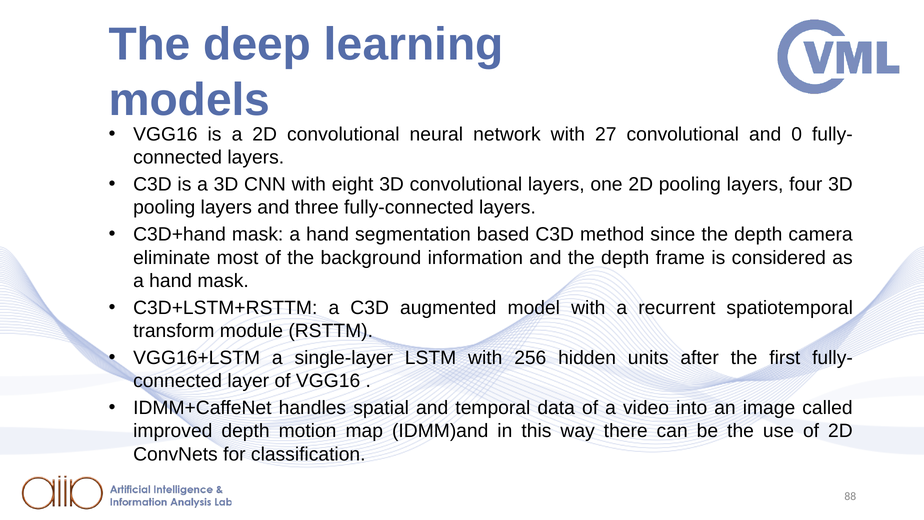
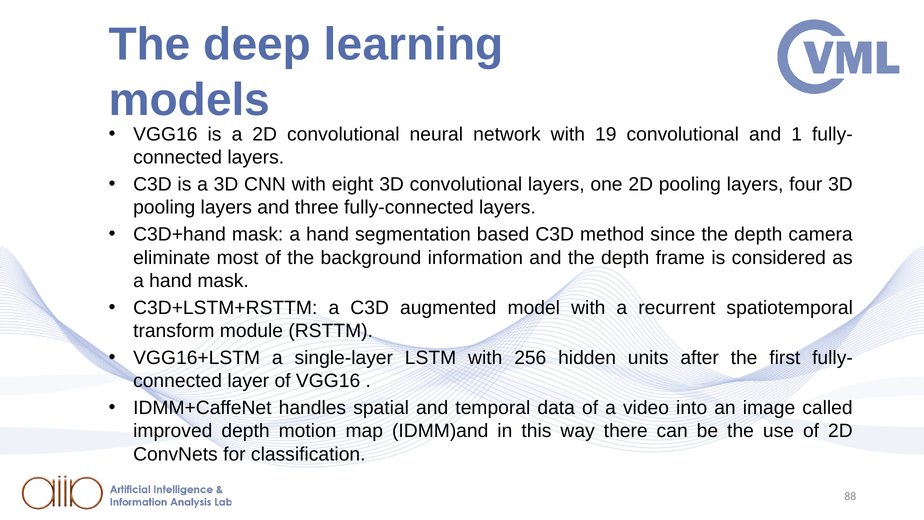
27: 27 -> 19 (606, 134)
0: 0 -> 1 (797, 134)
